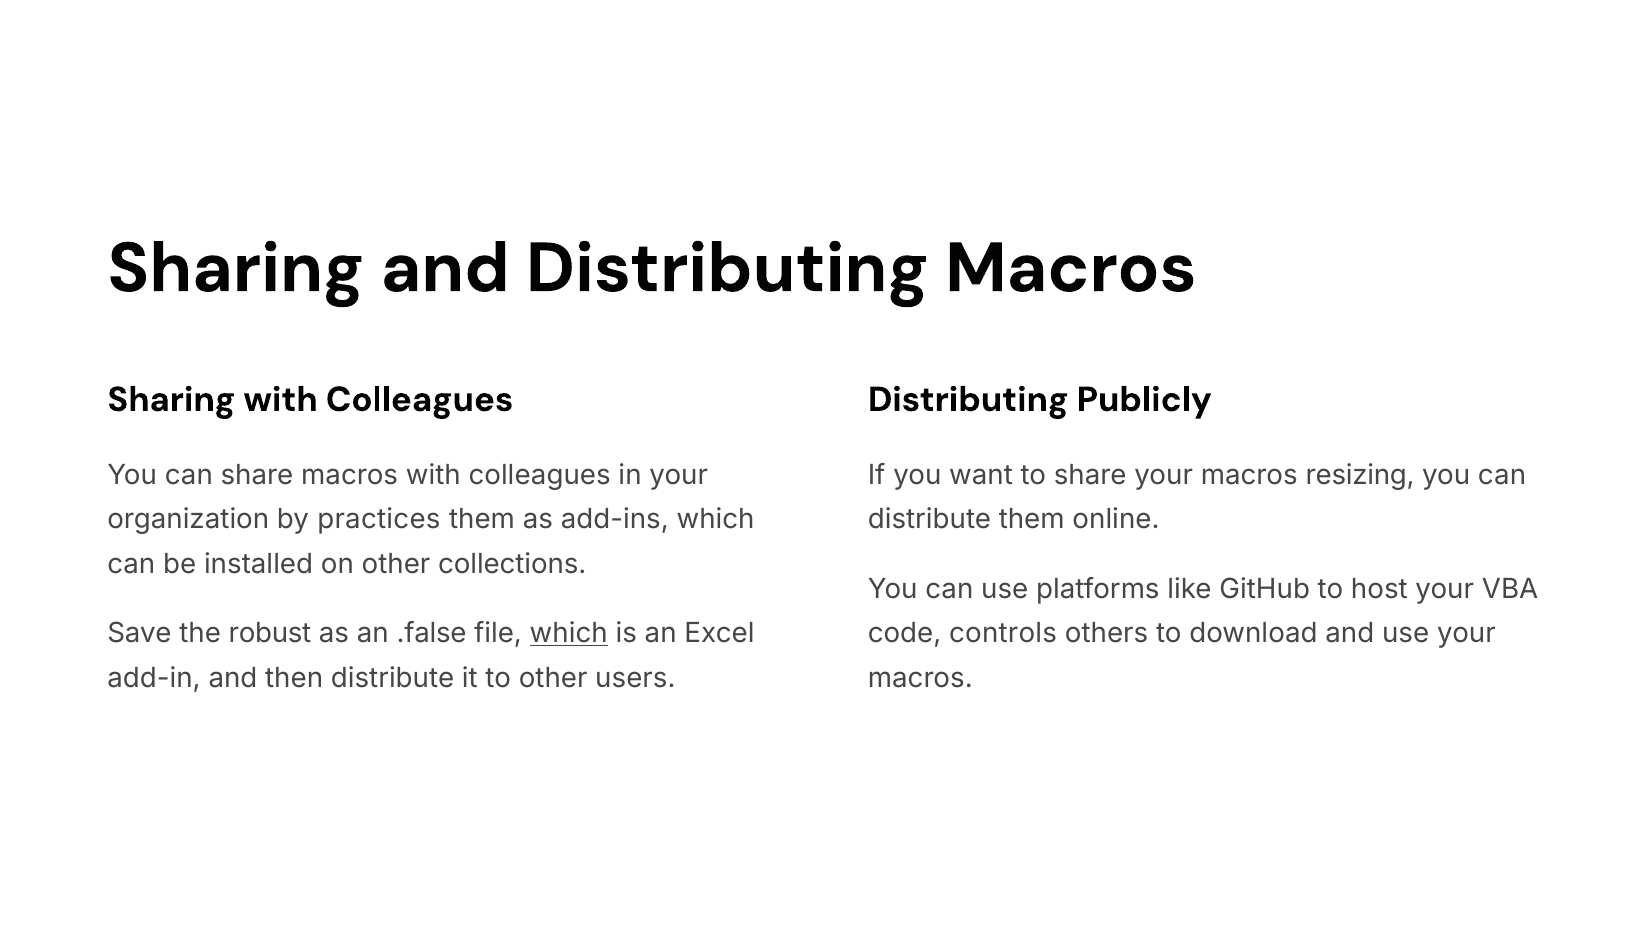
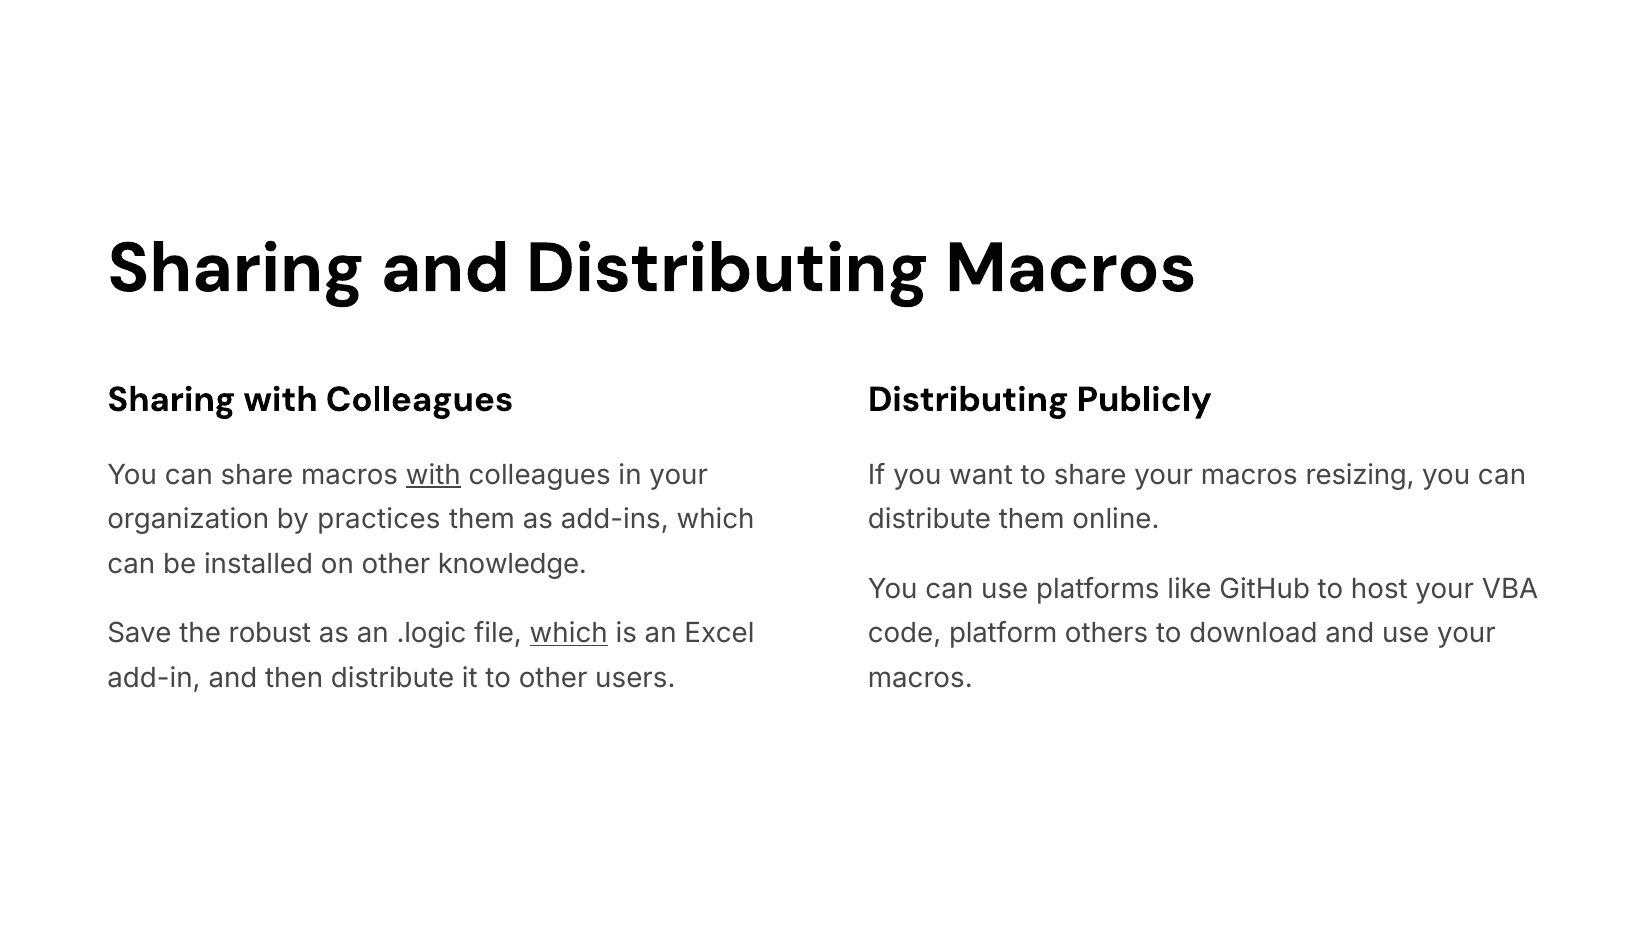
with underline: none -> present (433, 475)
collections: collections -> knowledge (512, 564)
.false: .false -> .logic (432, 634)
controls: controls -> platform (1003, 634)
